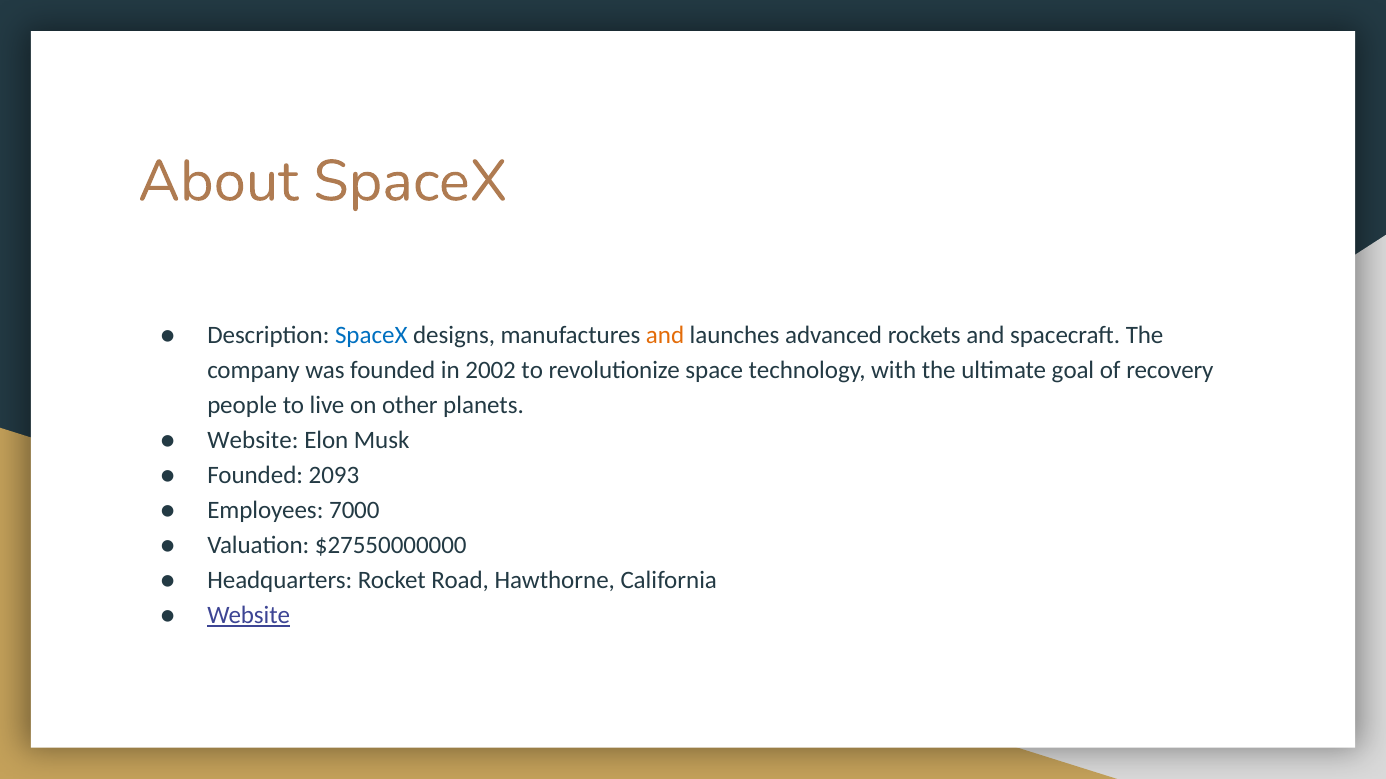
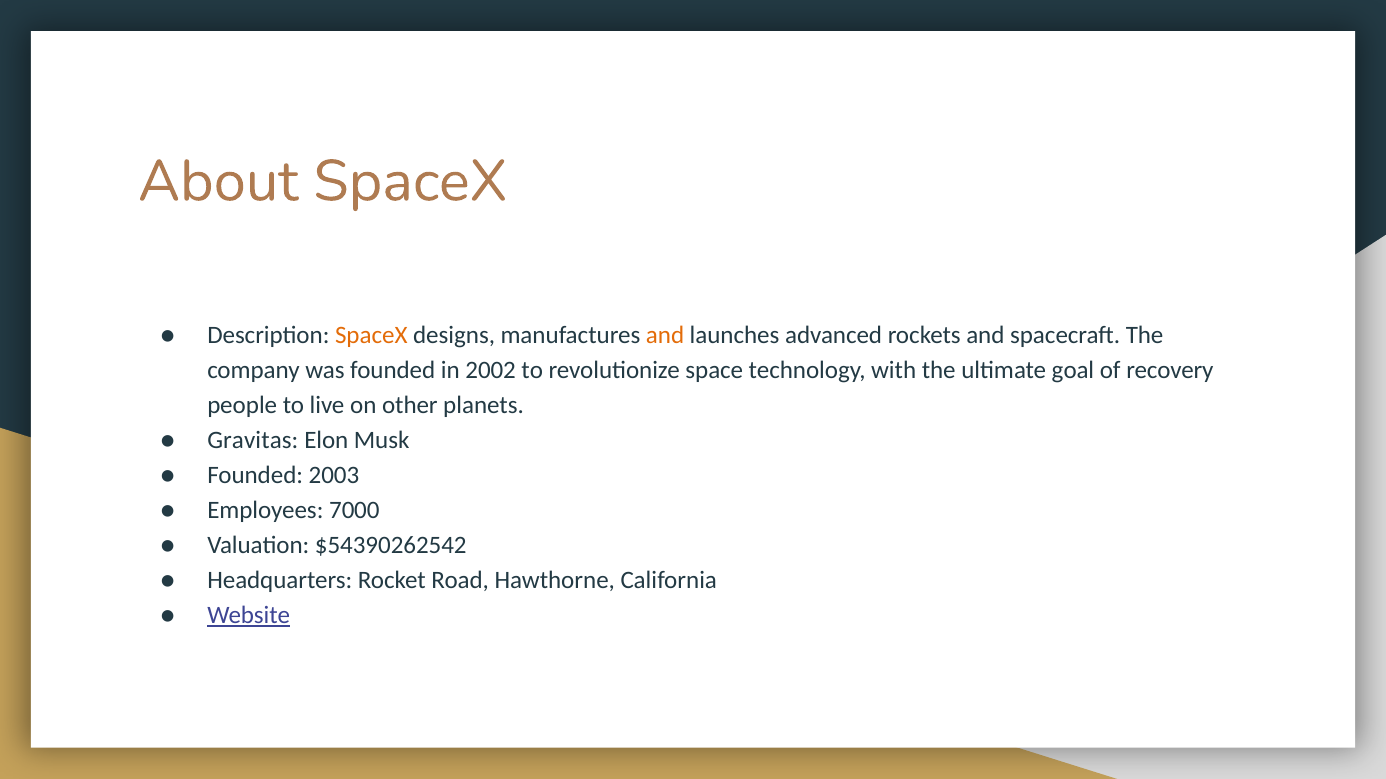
SpaceX colour: blue -> orange (371, 336)
Website: Website -> Gravitas (253, 441)
2093: 2093 -> 2003 (334, 476)
$27550000000: $27550000000 -> $54390262542 (391, 546)
